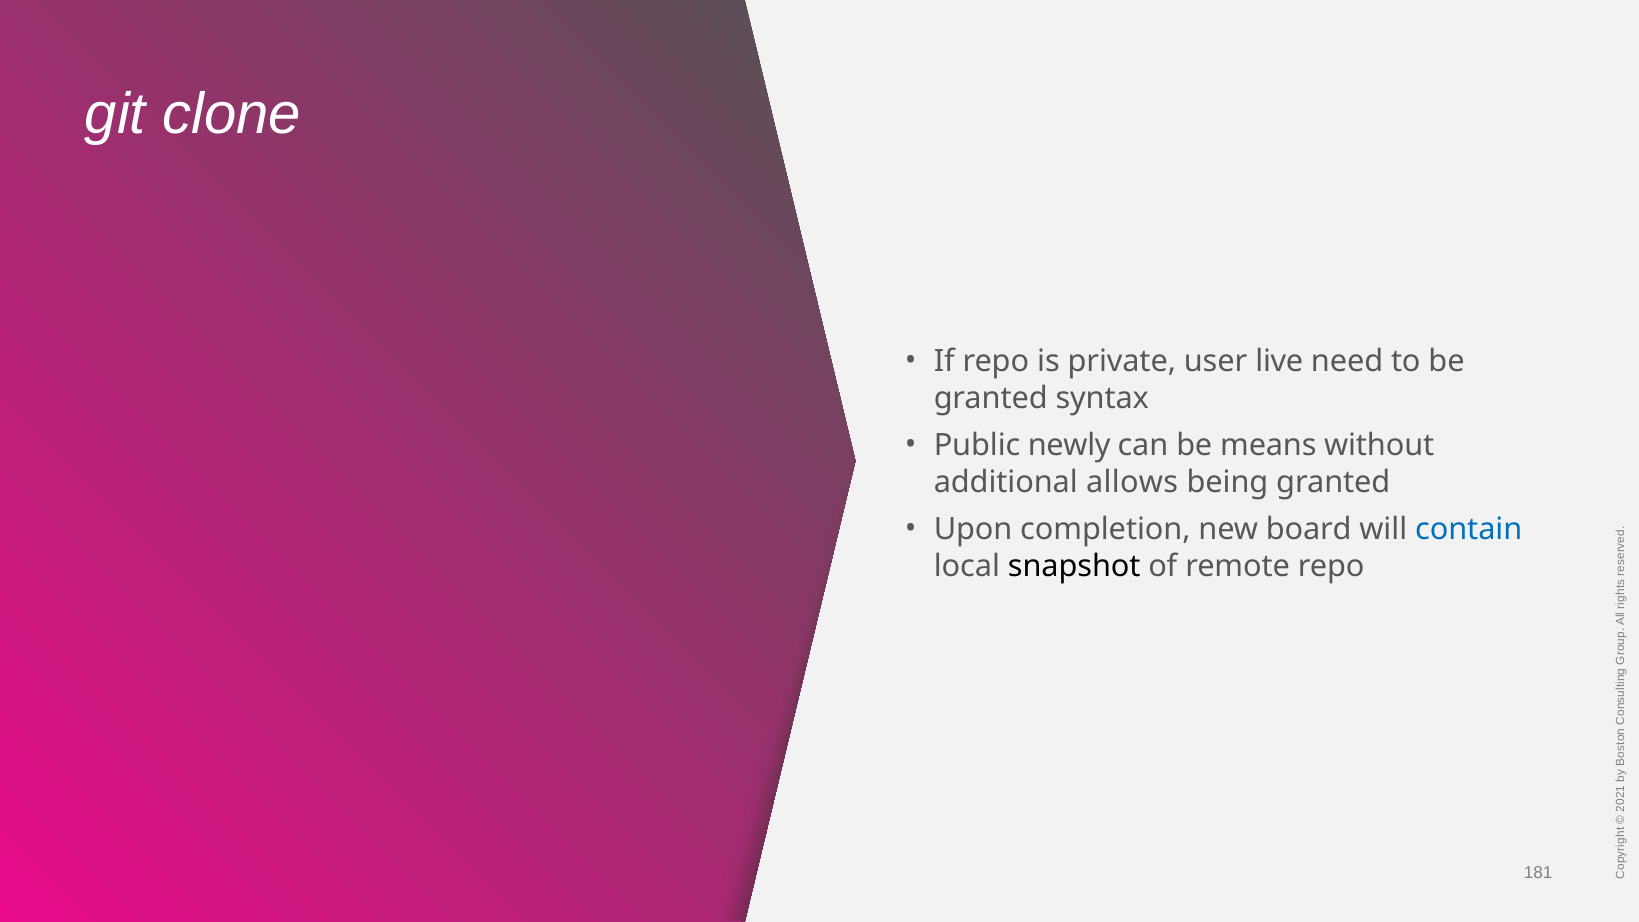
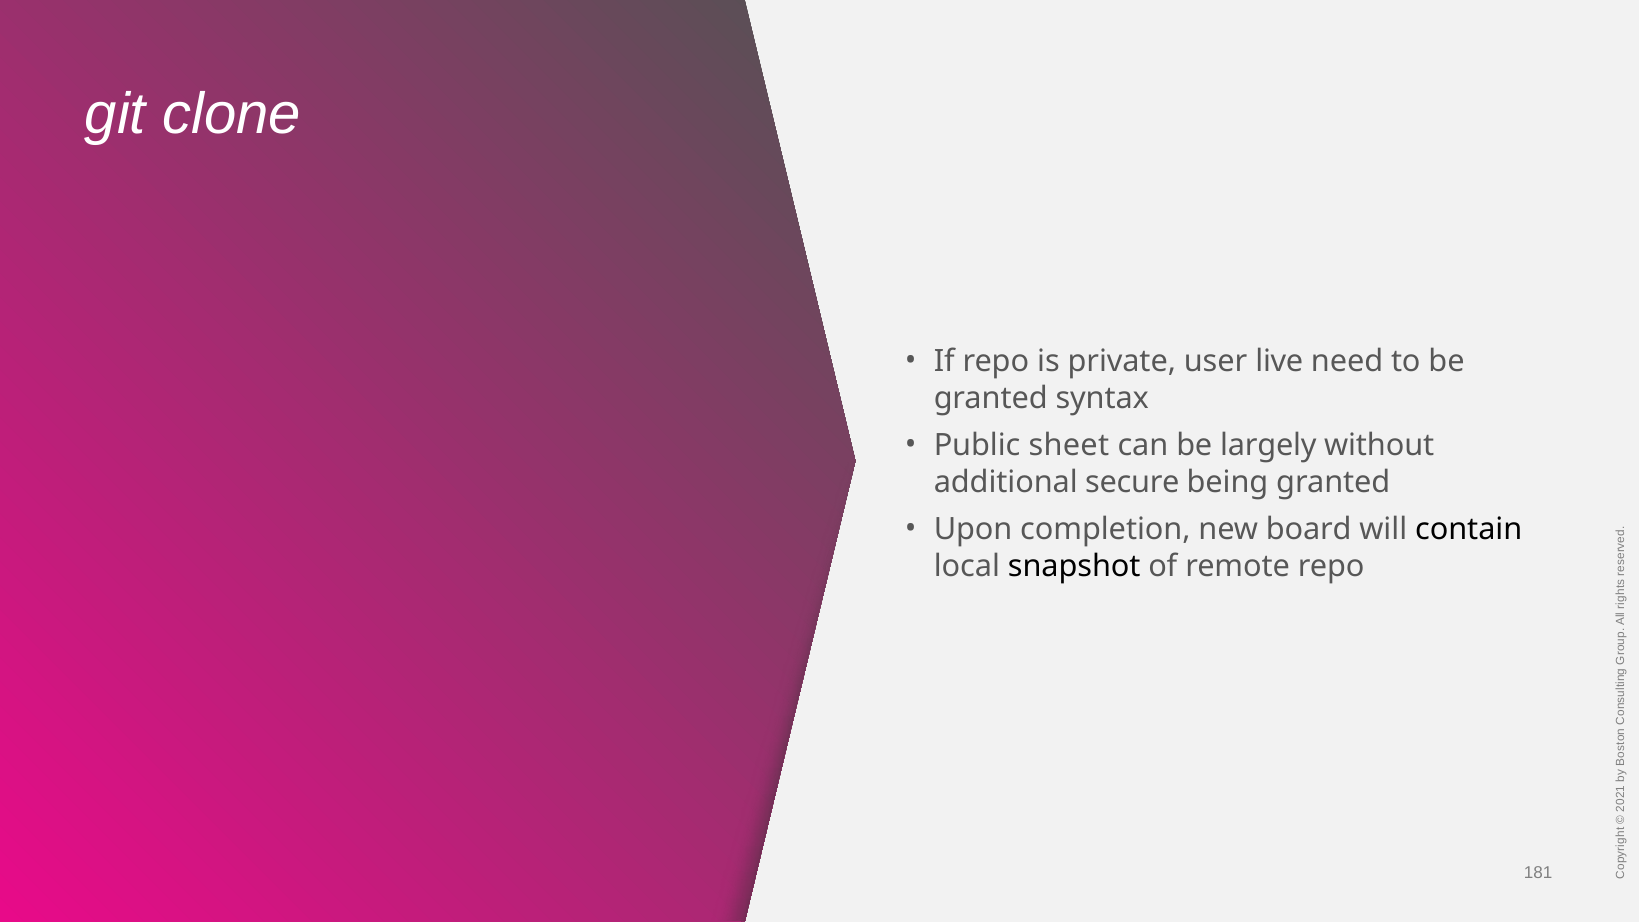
newly: newly -> sheet (1069, 445)
means: means -> largely (1268, 445)
allows: allows -> secure (1132, 482)
contain colour: blue -> black (1469, 529)
